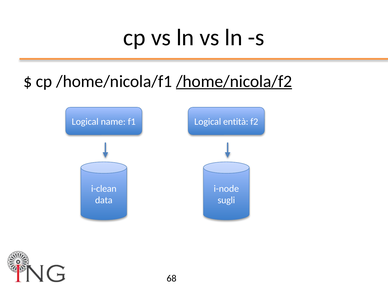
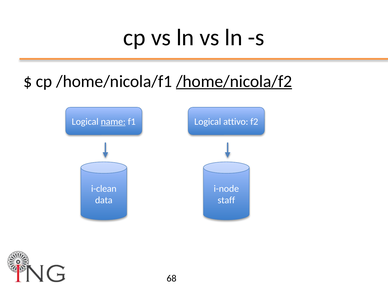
name underline: none -> present (113, 122)
entità: entità -> attivo (236, 122)
sugli: sugli -> staff (226, 200)
